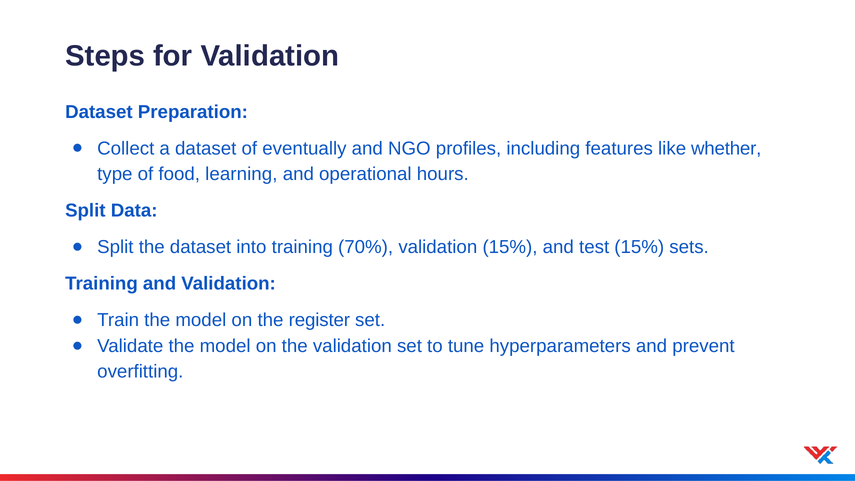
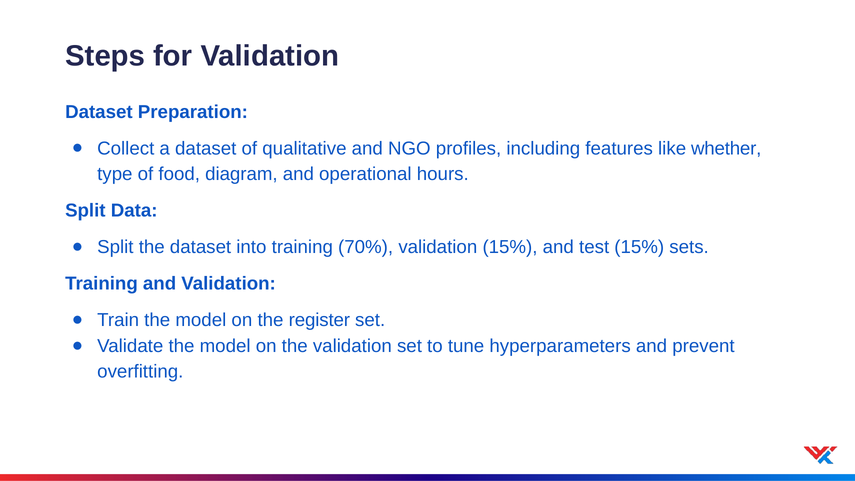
eventually: eventually -> qualitative (304, 148)
learning: learning -> diagram (241, 174)
